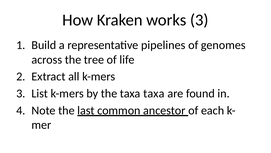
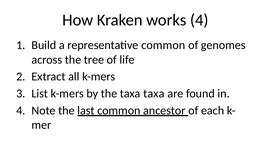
works 3: 3 -> 4 (199, 20)
representative pipelines: pipelines -> common (163, 45)
